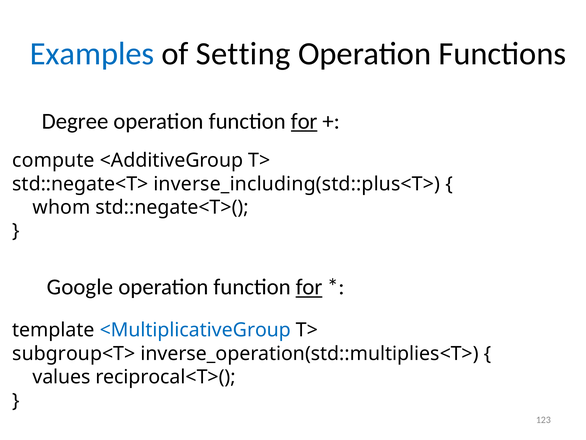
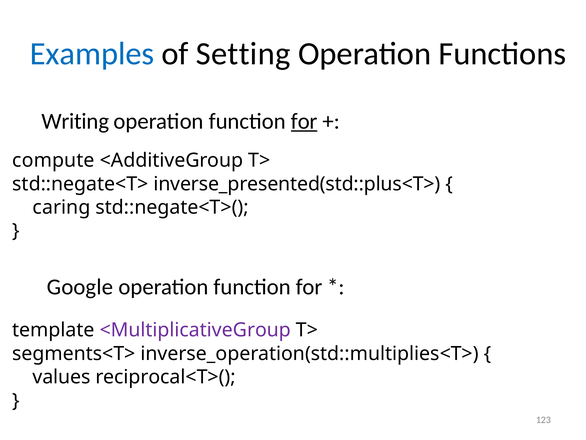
Degree: Degree -> Writing (75, 121)
inverse_including(std::plus<T>: inverse_including(std::plus<T> -> inverse_presented(std::plus<T> (297, 184)
whom: whom -> caring (62, 207)
for underline: present -> none (309, 287)
<MultiplicativeGroup colour: blue -> purple (195, 330)
subgroup<T>: subgroup<T> -> segments<T> (74, 353)
